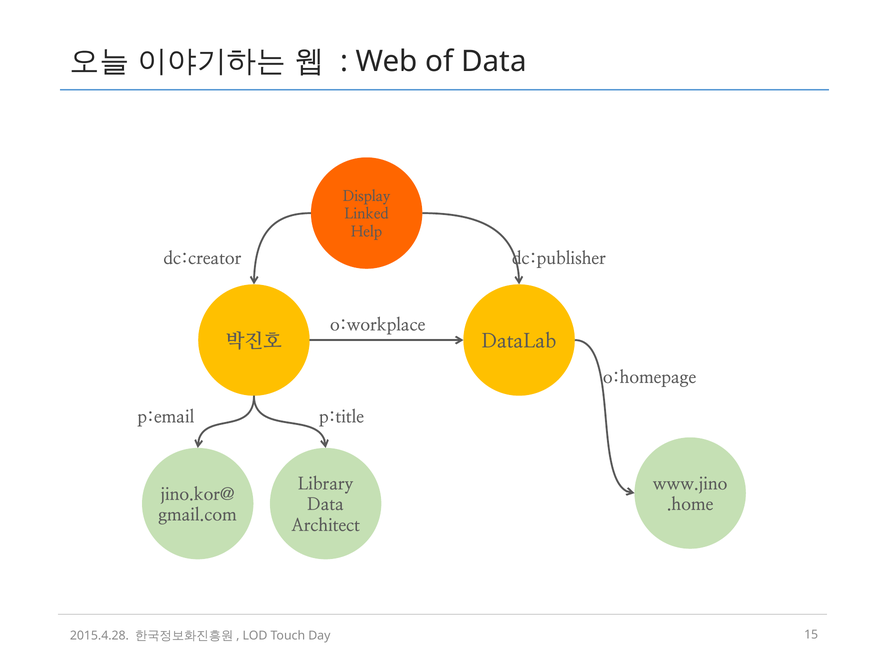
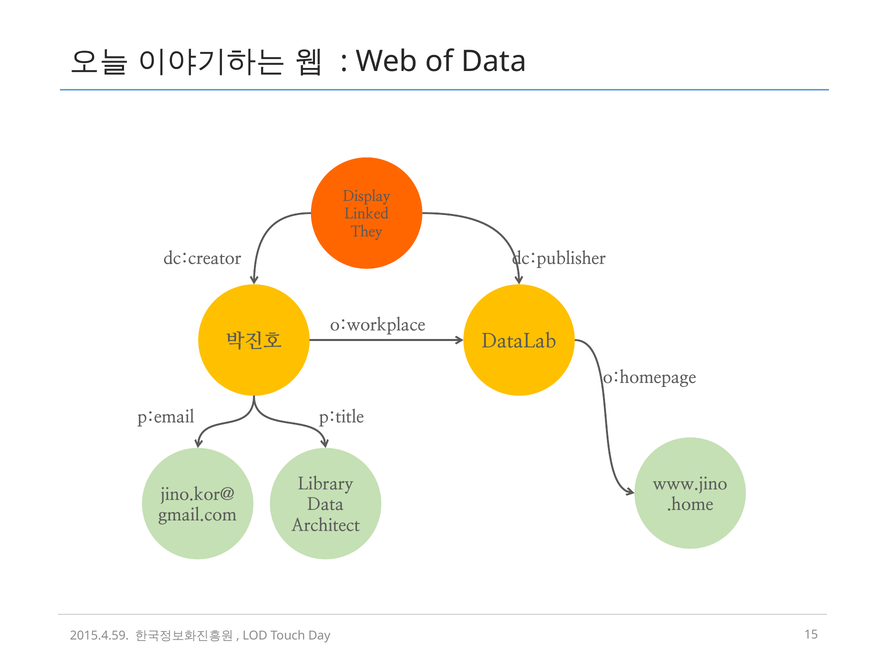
Help: Help -> They (367, 232)
2015.4.28: 2015.4.28 -> 2015.4.59 (99, 636)
